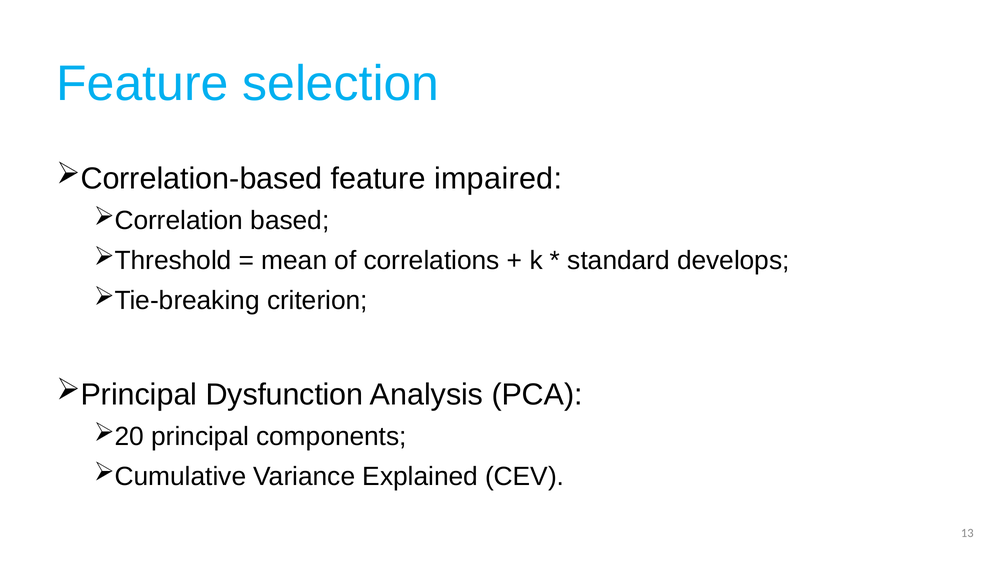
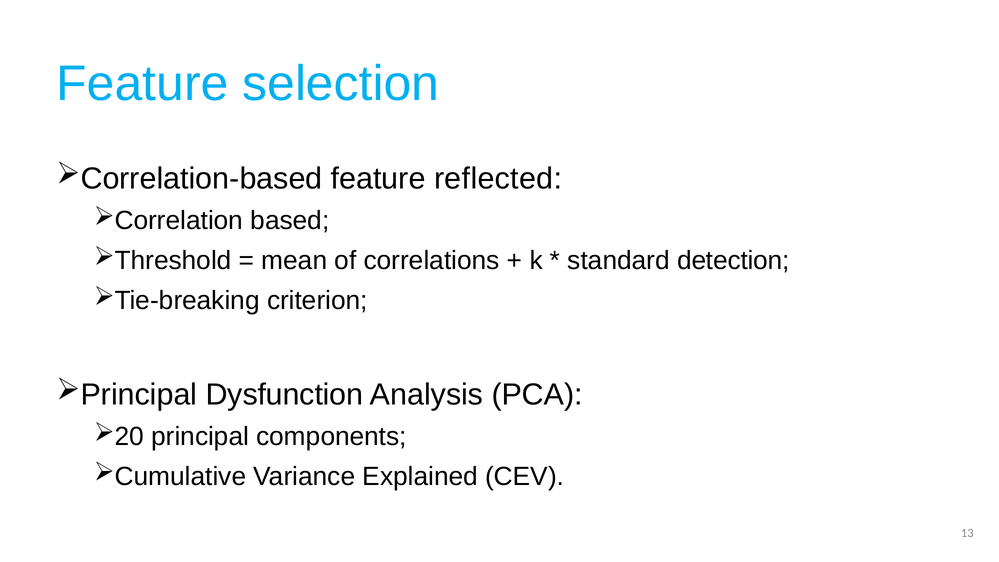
impaired: impaired -> reflected (498, 179)
develops: develops -> detection (733, 261)
